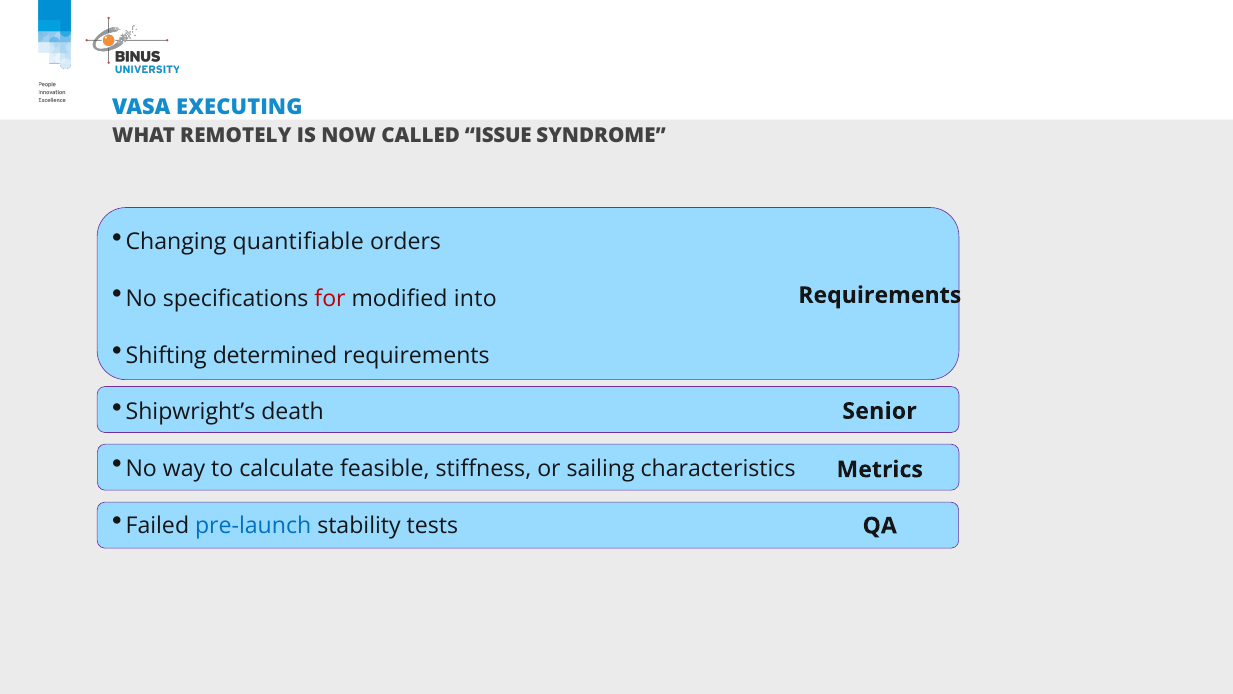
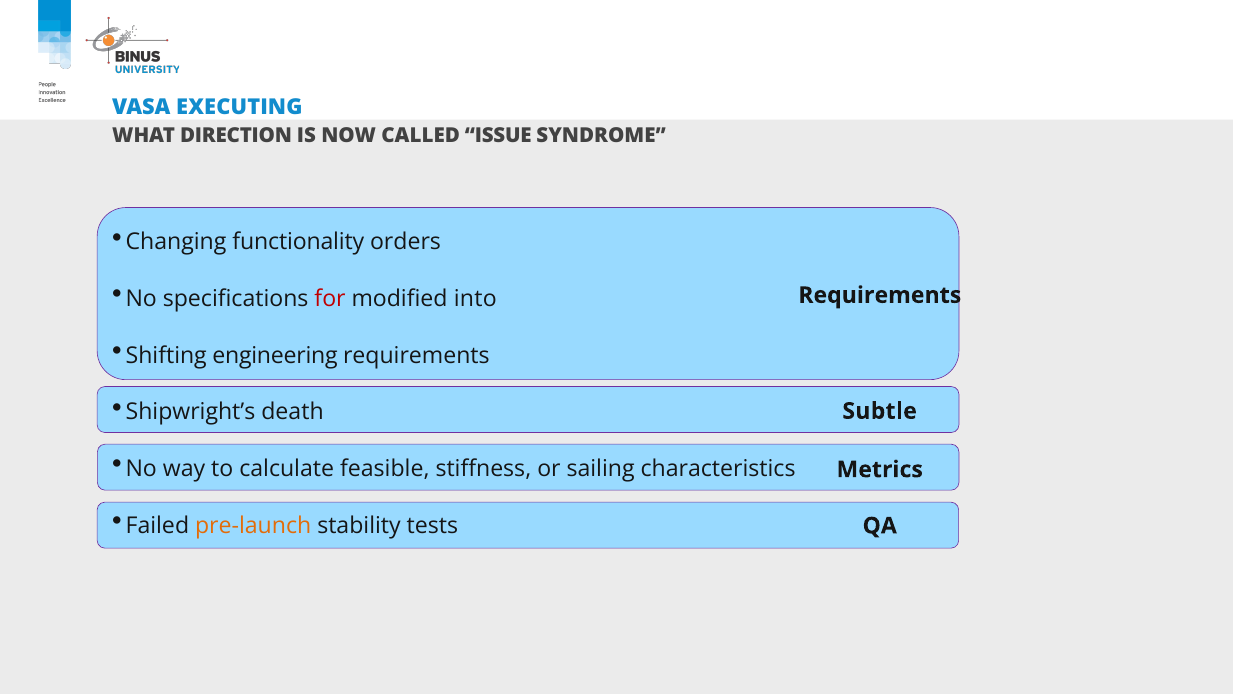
REMOTELY: REMOTELY -> DIRECTION (236, 136)
quantifiable: quantifiable -> functionality (298, 242)
determined: determined -> engineering (275, 355)
Senior: Senior -> Subtle (880, 411)
pre-launch colour: blue -> orange (253, 525)
